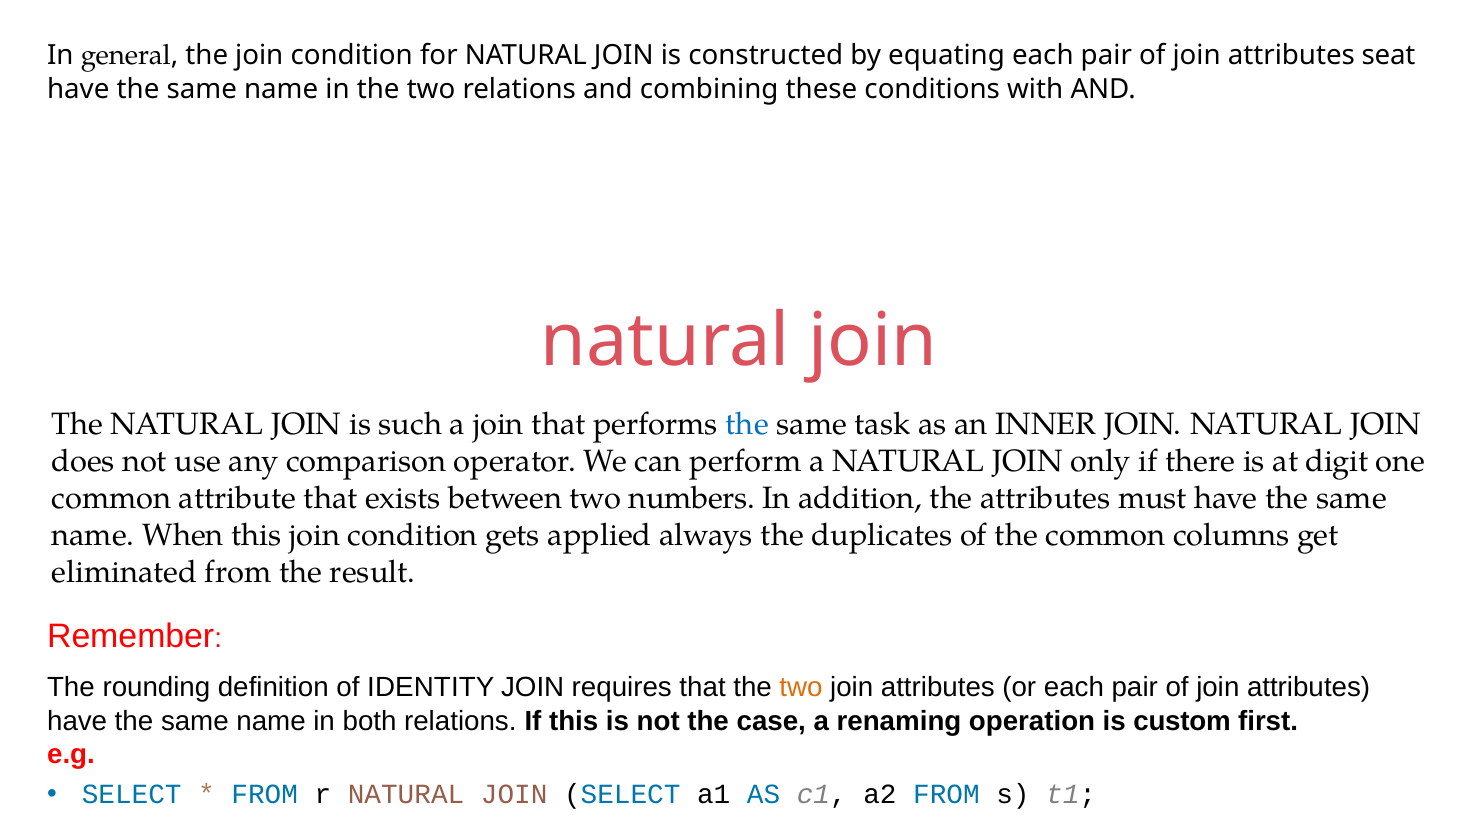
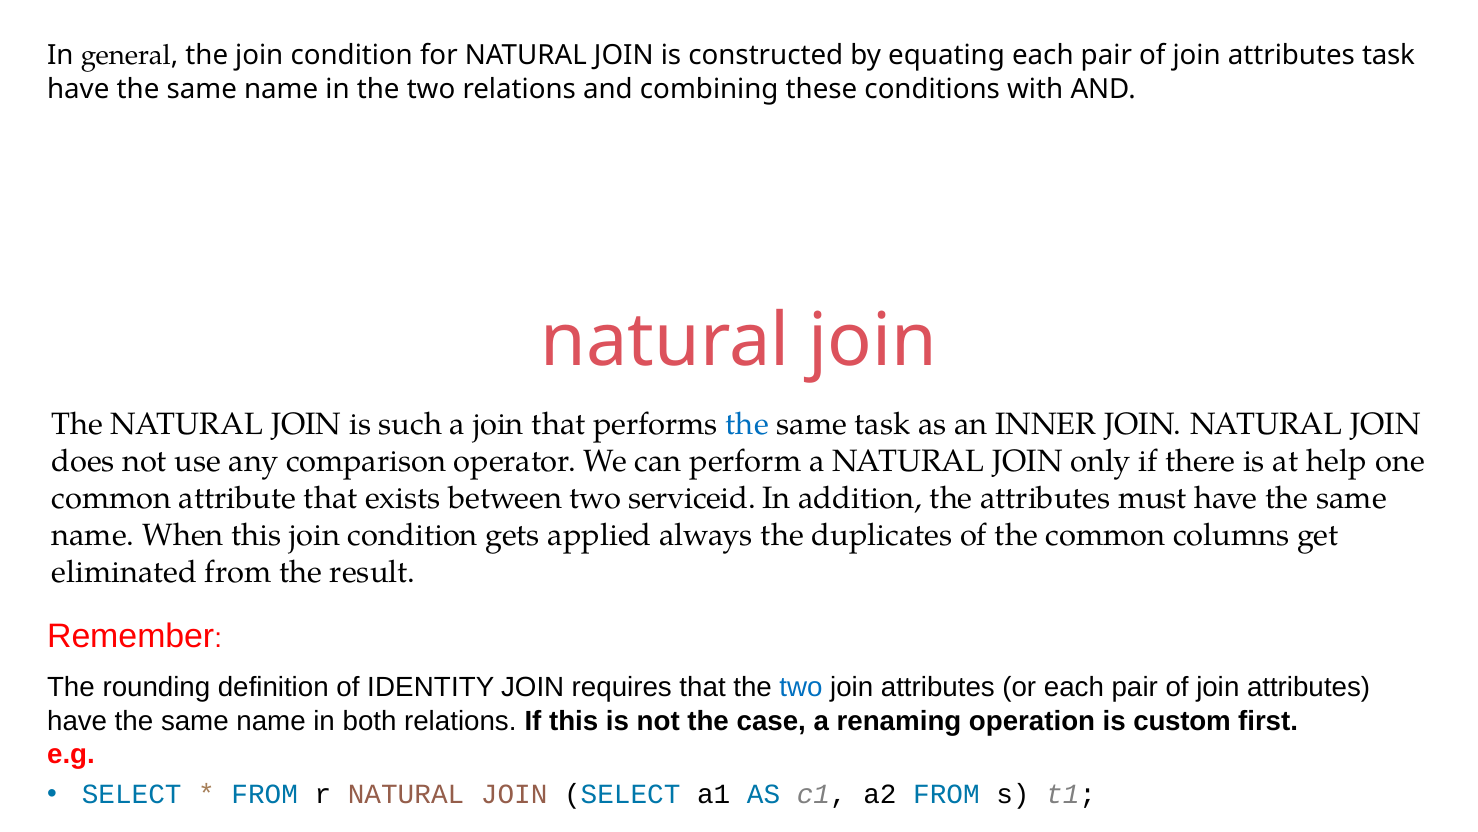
attributes seat: seat -> task (1389, 56)
digit: digit -> help (1337, 461)
numbers: numbers -> serviceid (692, 498)
two colour: orange -> blue (801, 687)
